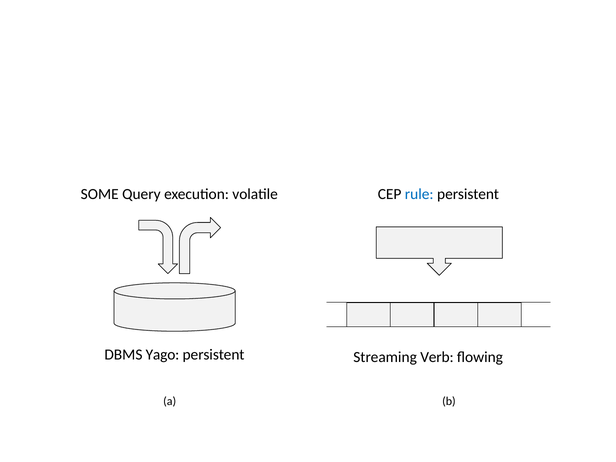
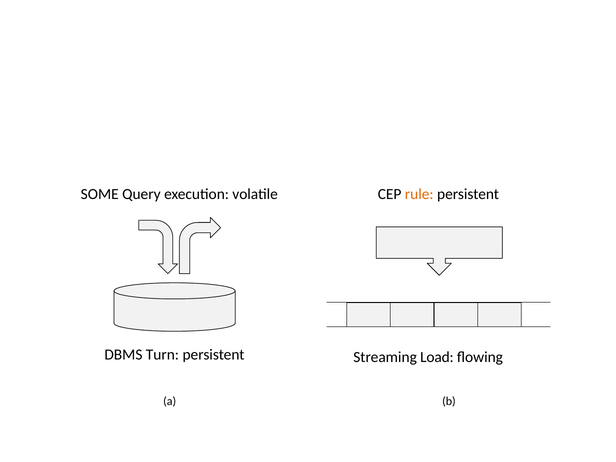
rule colour: blue -> orange (419, 194)
Yago: Yago -> Turn (162, 355)
Verb: Verb -> Load (437, 357)
